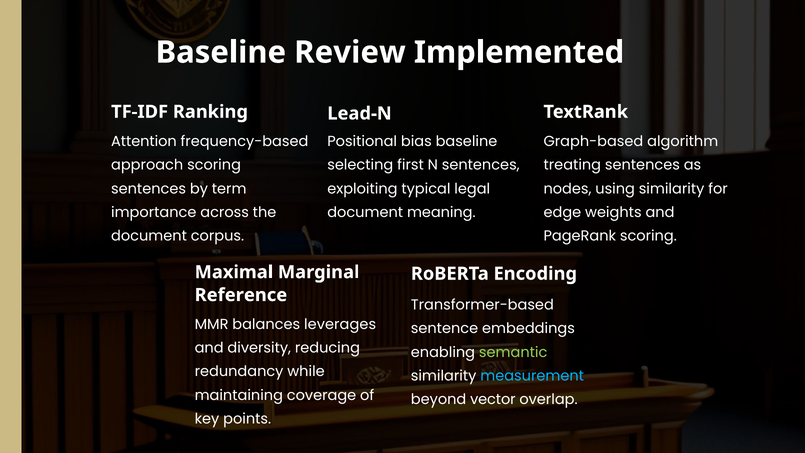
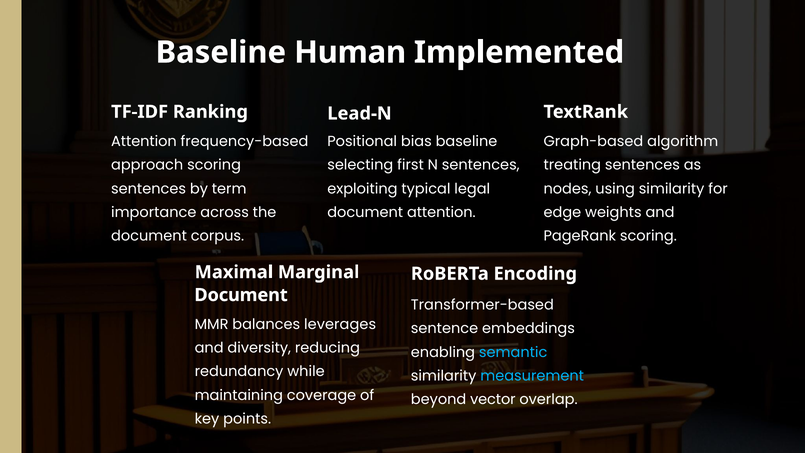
Review: Review -> Human (350, 52)
document meaning: meaning -> attention (441, 212)
Reference: Reference -> Document (241, 295)
semantic colour: light green -> light blue (513, 352)
